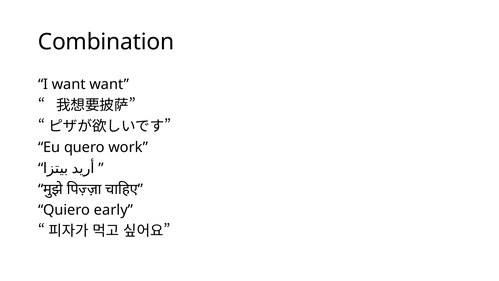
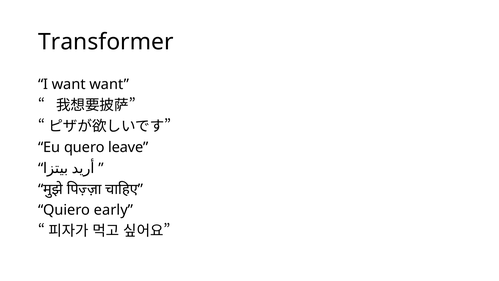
Combination: Combination -> Transformer (106, 42)
work: work -> leave (128, 147)
